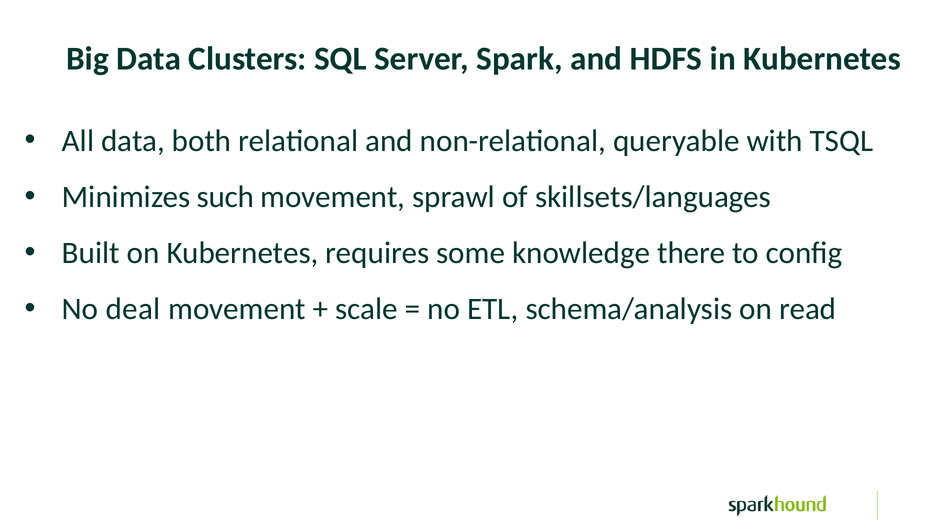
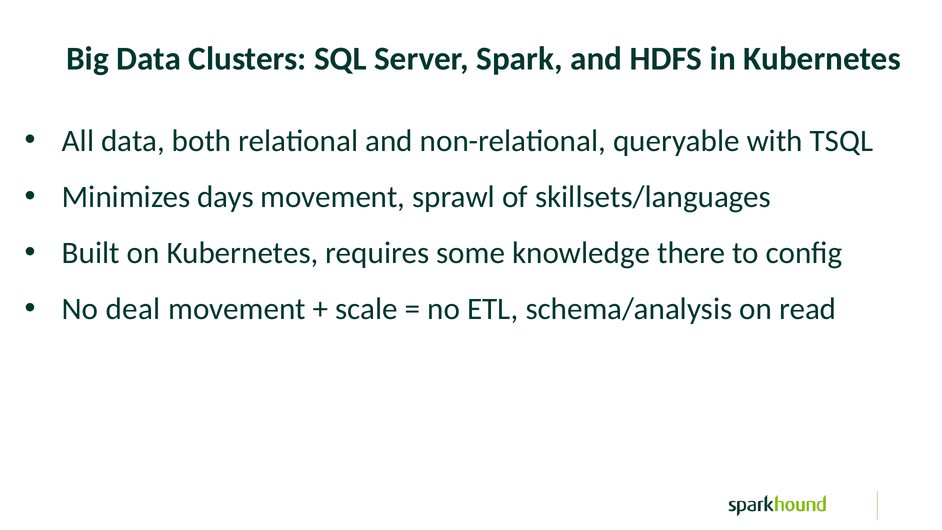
such: such -> days (225, 197)
